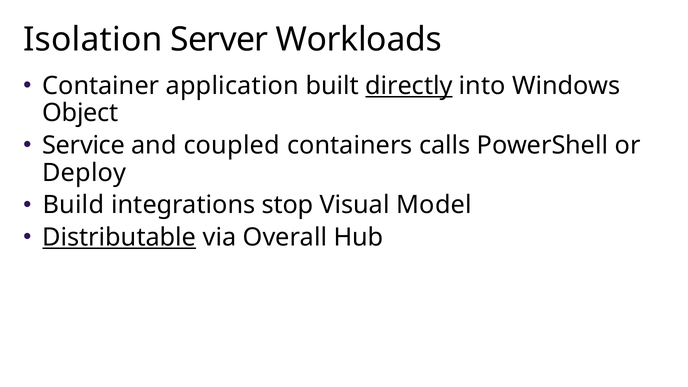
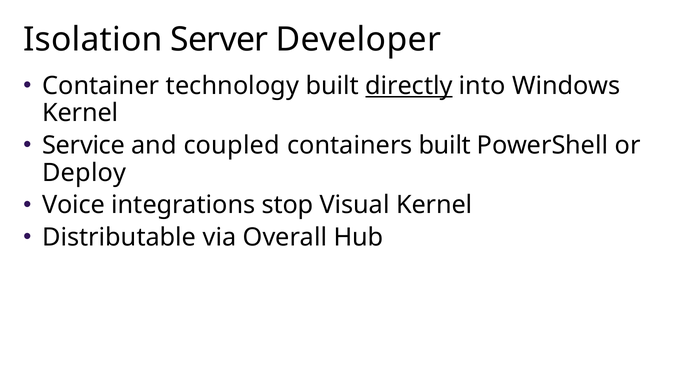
Workloads: Workloads -> Developer (358, 39)
application: application -> technology (232, 86)
Object: Object -> Kernel (80, 113)
containers calls: calls -> built (445, 145)
Build: Build -> Voice (74, 205)
Visual Model: Model -> Kernel (434, 205)
Distributable underline: present -> none (119, 237)
